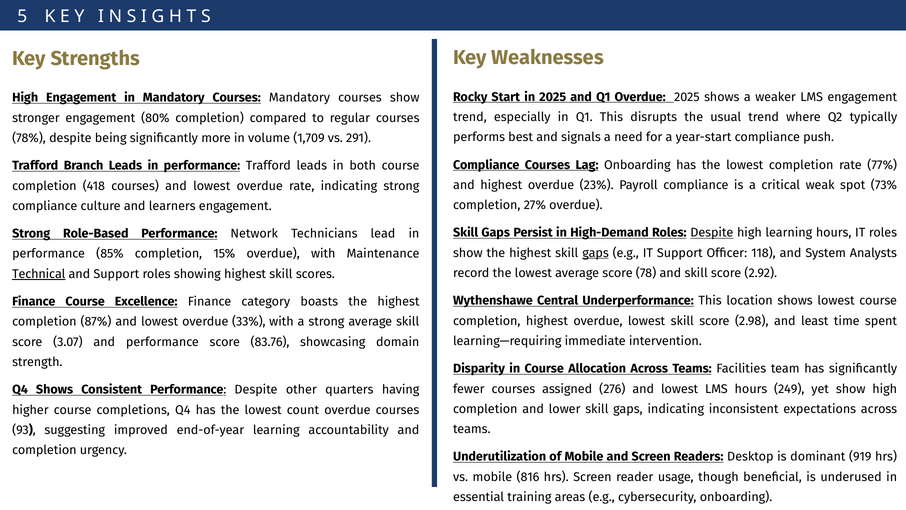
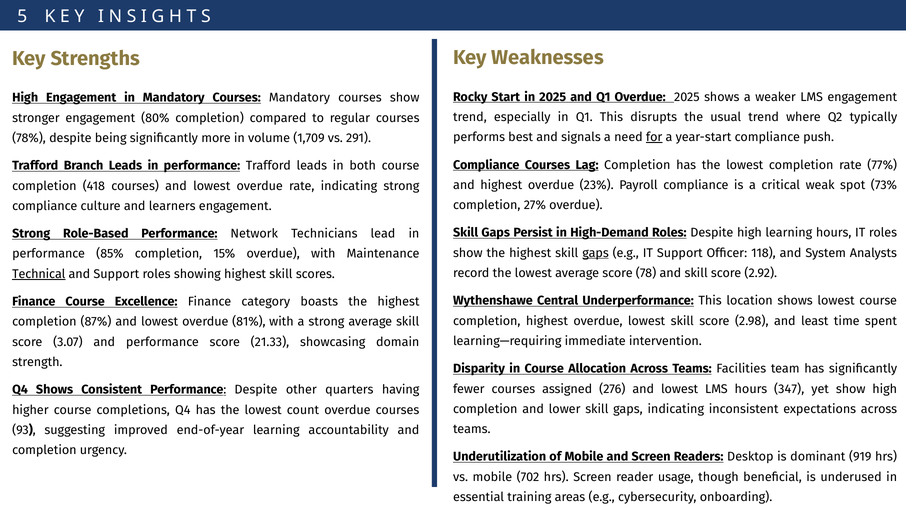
for underline: none -> present (654, 137)
Lag Onboarding: Onboarding -> Completion (637, 165)
Despite underline: present -> none (712, 233)
33%: 33% -> 81% (249, 322)
83.76: 83.76 -> 21.33 (270, 342)
249: 249 -> 347 (789, 389)
816: 816 -> 702 (528, 477)
